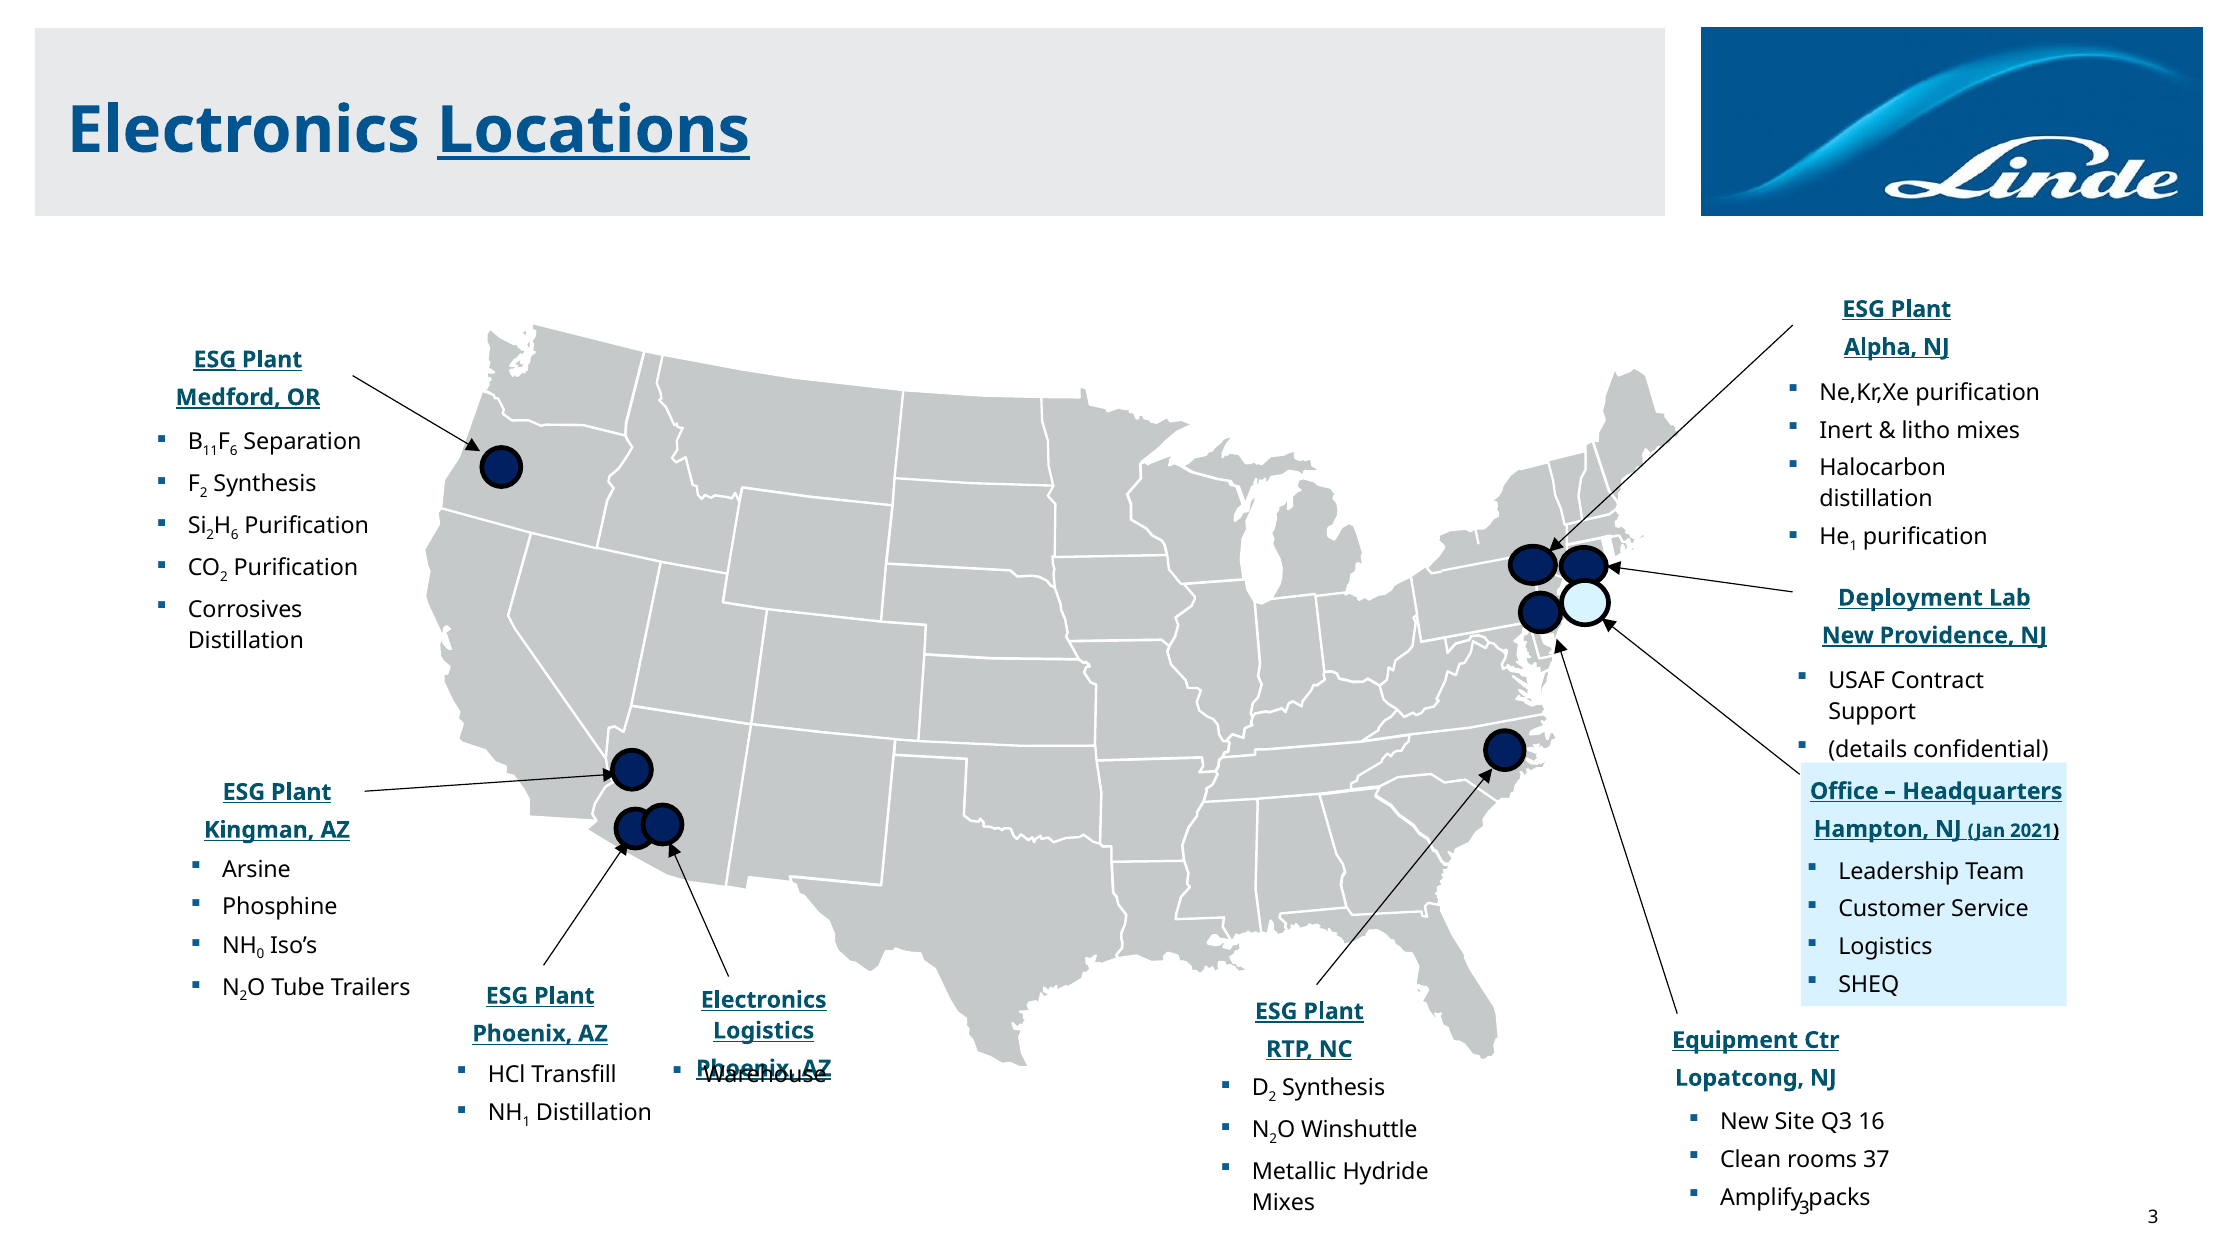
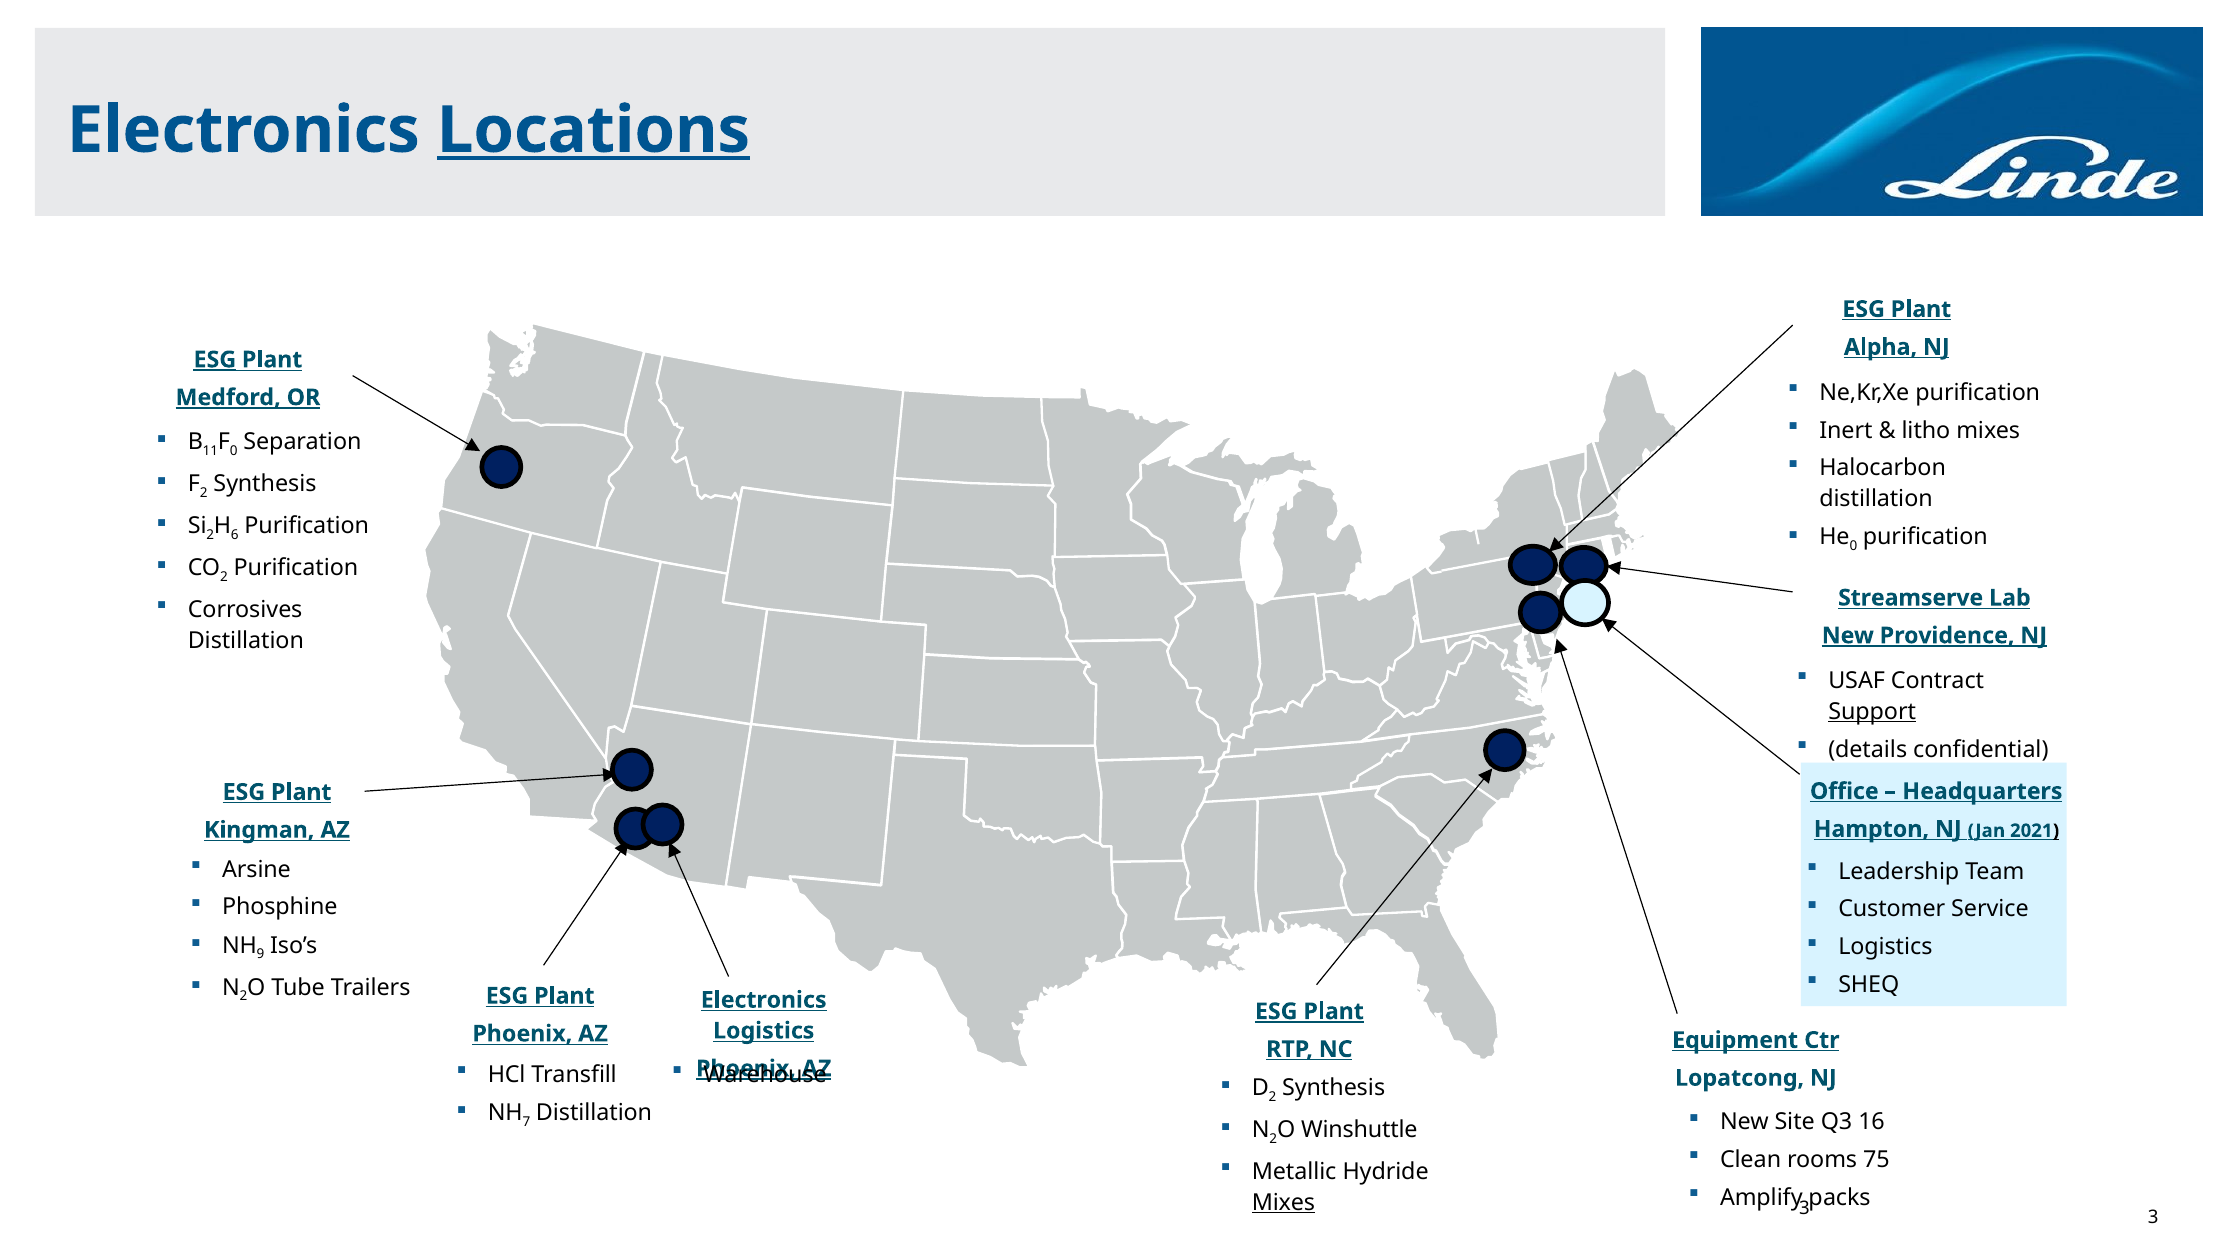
6: 6 -> 0 (234, 451)
1: 1 -> 0 (1853, 546)
Deployment: Deployment -> Streamserve (1911, 598)
Support underline: none -> present (1872, 712)
0: 0 -> 9 (261, 954)
1: 1 -> 7 (526, 1121)
37: 37 -> 75 (1877, 1160)
Mixes underline: none -> present (1283, 1202)
